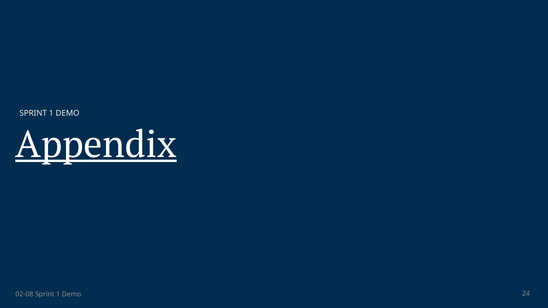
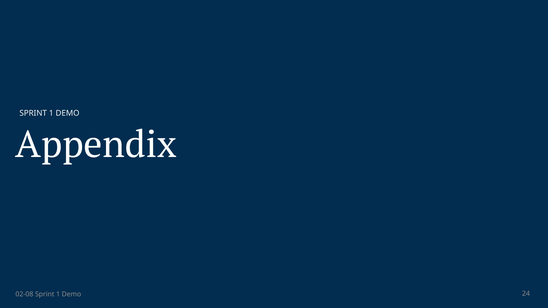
Appendix underline: present -> none (96, 145)
